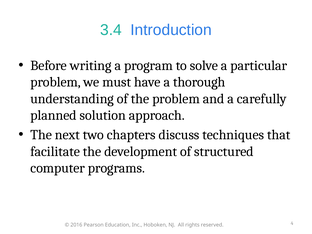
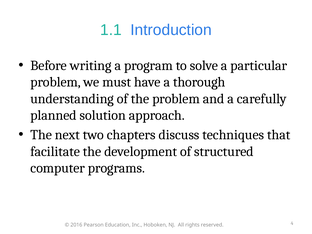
3.4: 3.4 -> 1.1 (111, 30)
